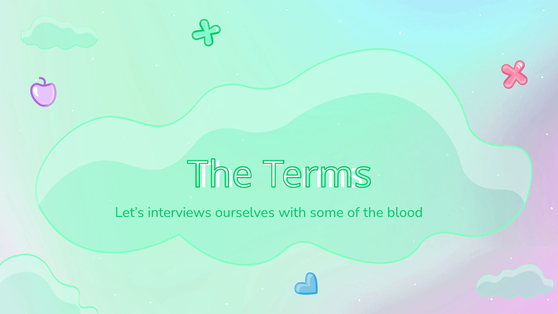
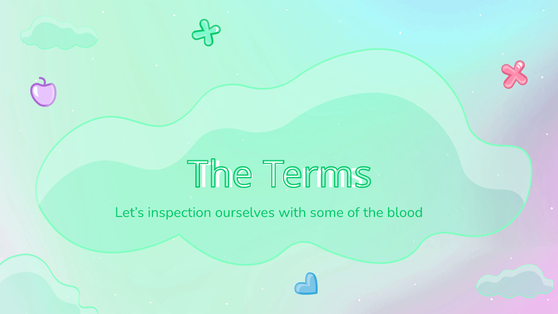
interviews: interviews -> inspection (179, 212)
